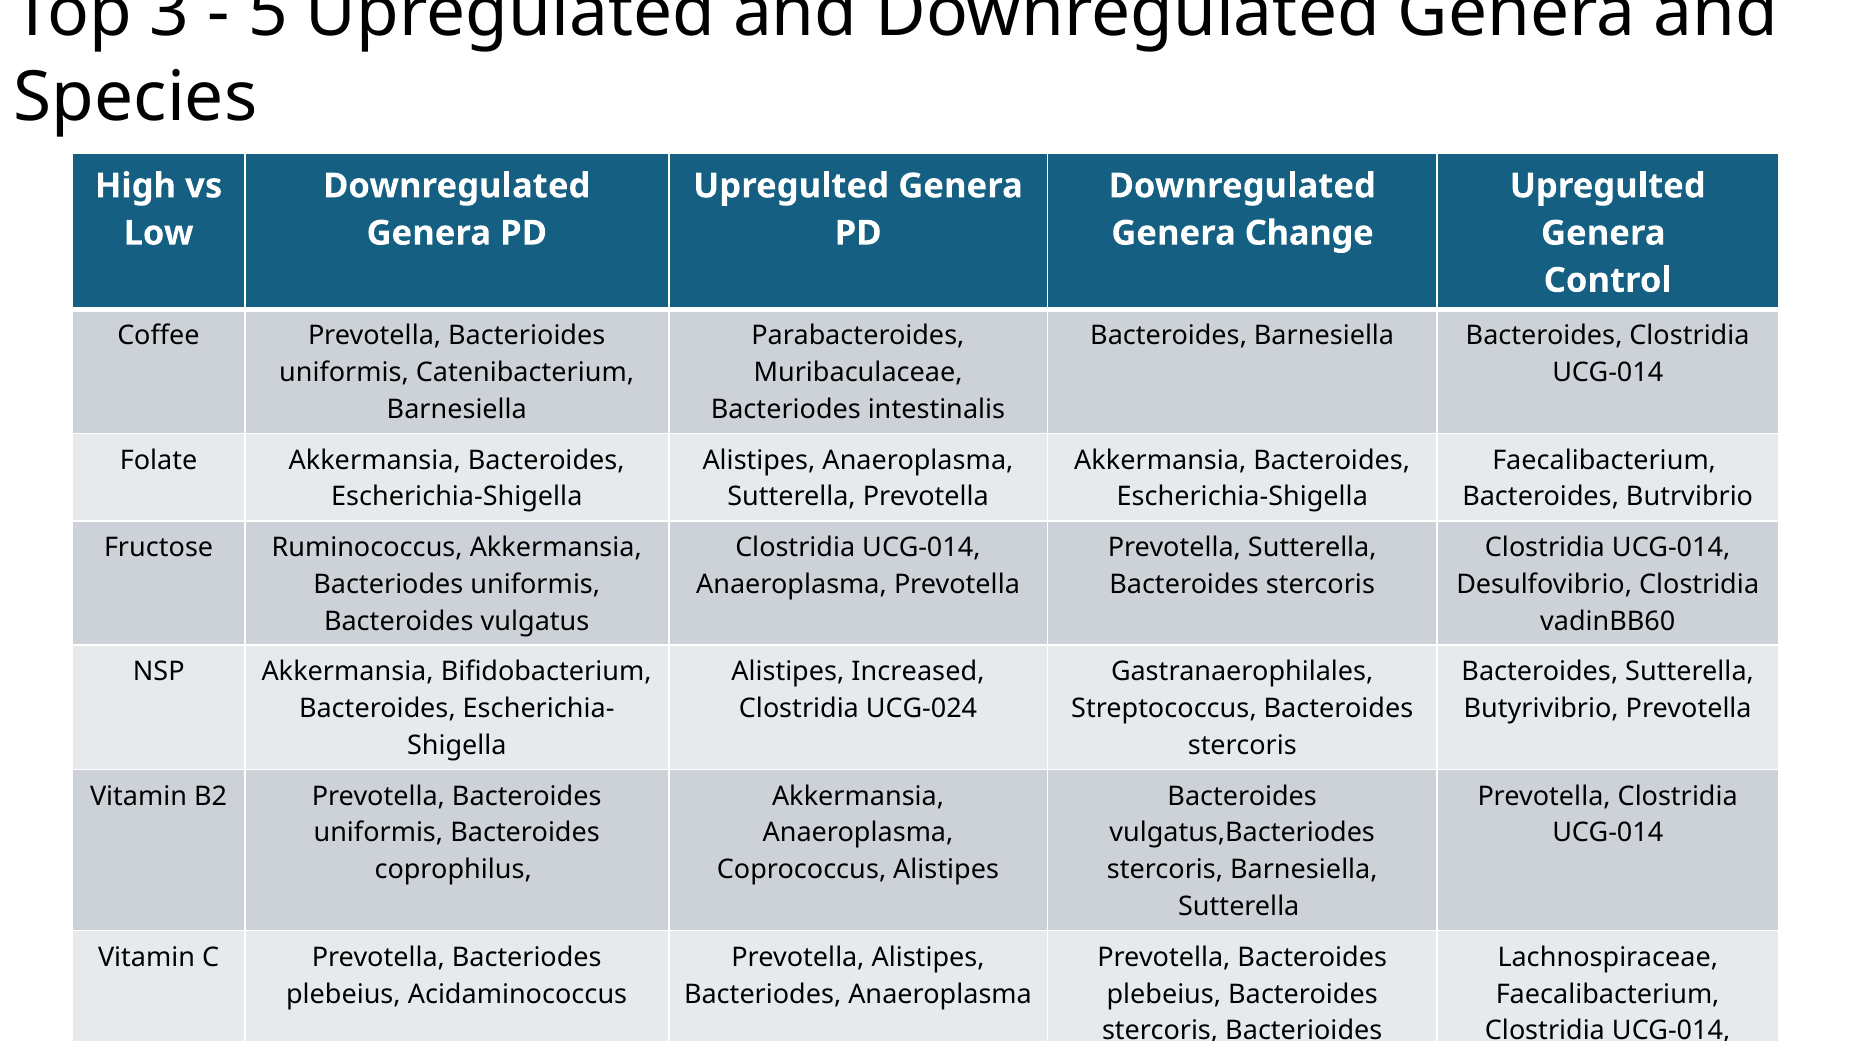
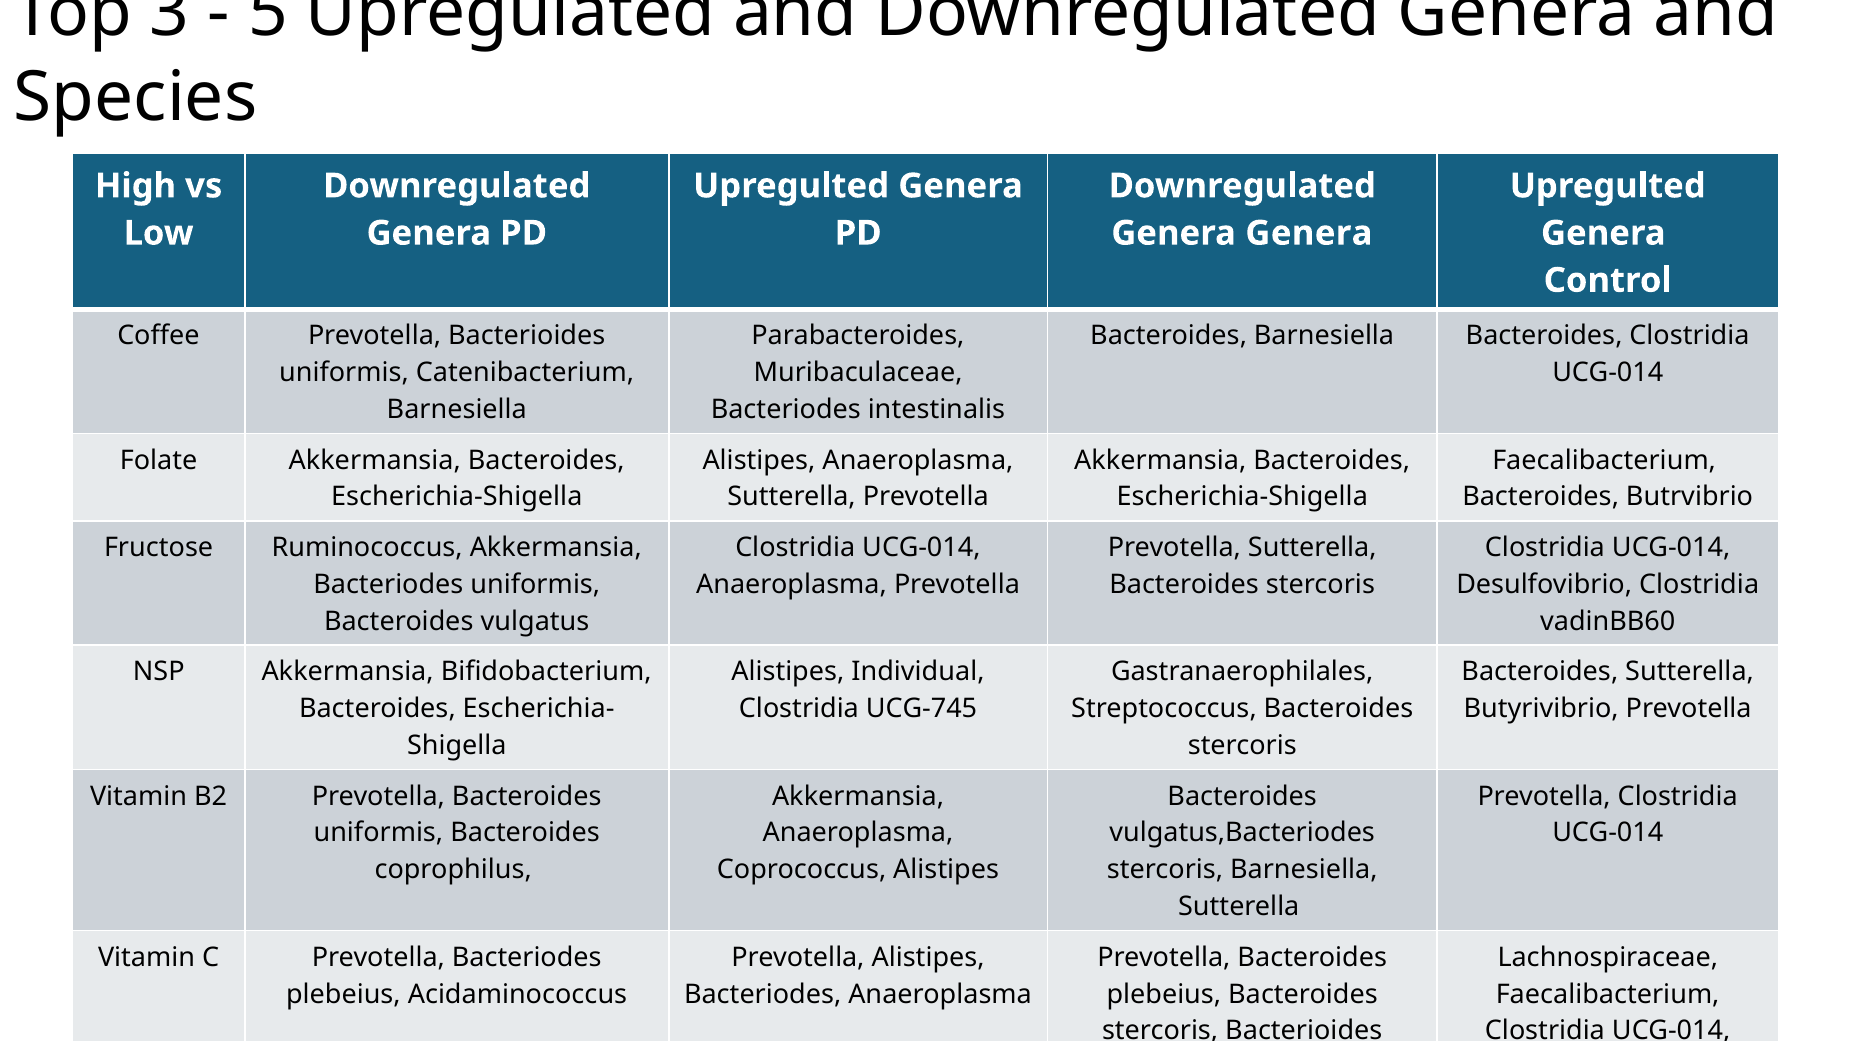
Genera Change: Change -> Genera (1309, 233)
Increased: Increased -> Individual (918, 672)
UCG-024: UCG-024 -> UCG-745 (922, 709)
